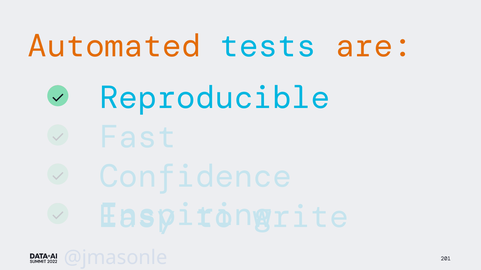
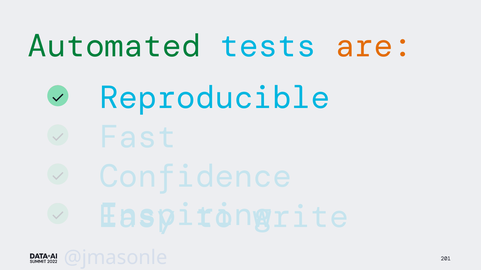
Automated colour: orange -> green (114, 46)
